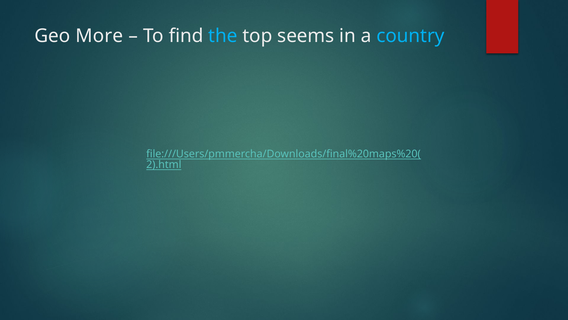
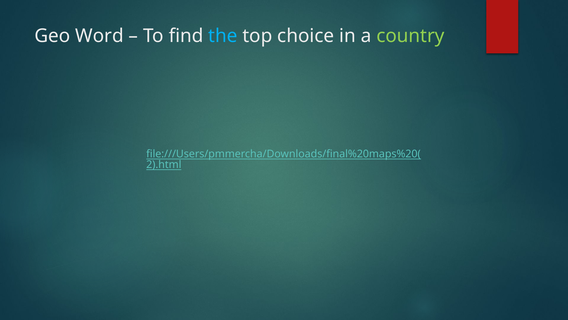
More: More -> Word (99, 36)
seems: seems -> choice (306, 36)
country colour: light blue -> light green (410, 36)
